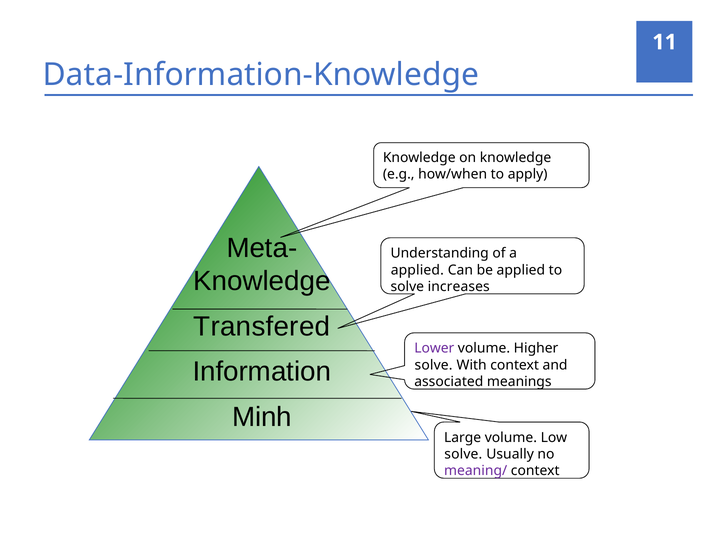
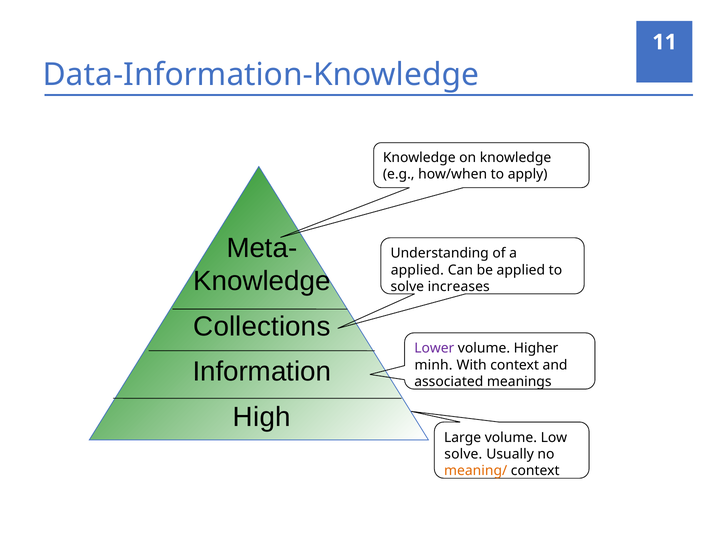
Transfered: Transfered -> Collections (262, 327)
solve: solve -> minh (434, 365)
Minh: Minh -> High (262, 417)
meaning/ colour: purple -> orange (476, 471)
